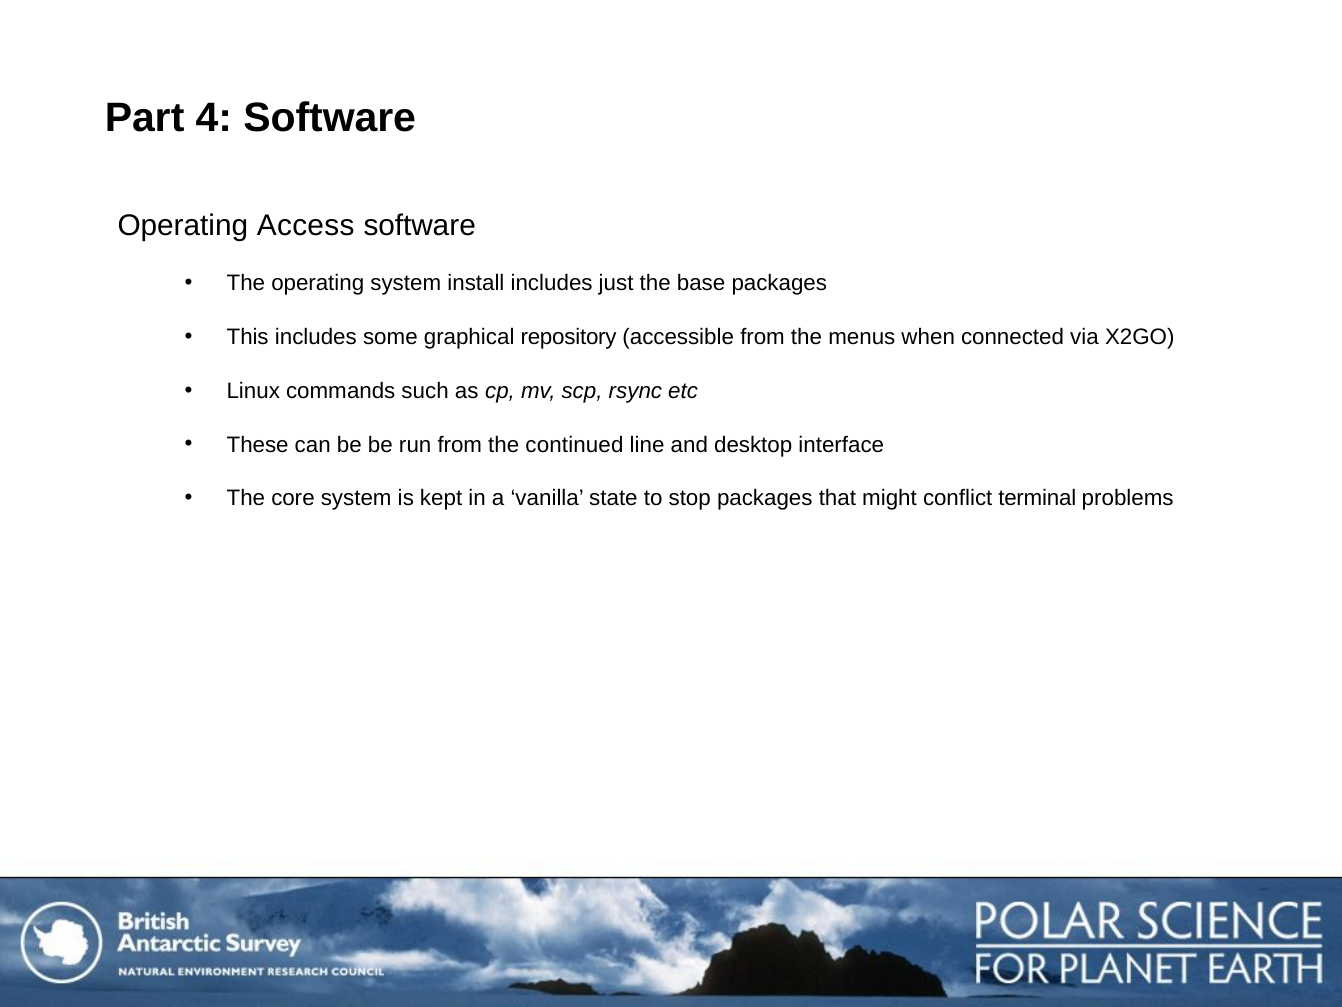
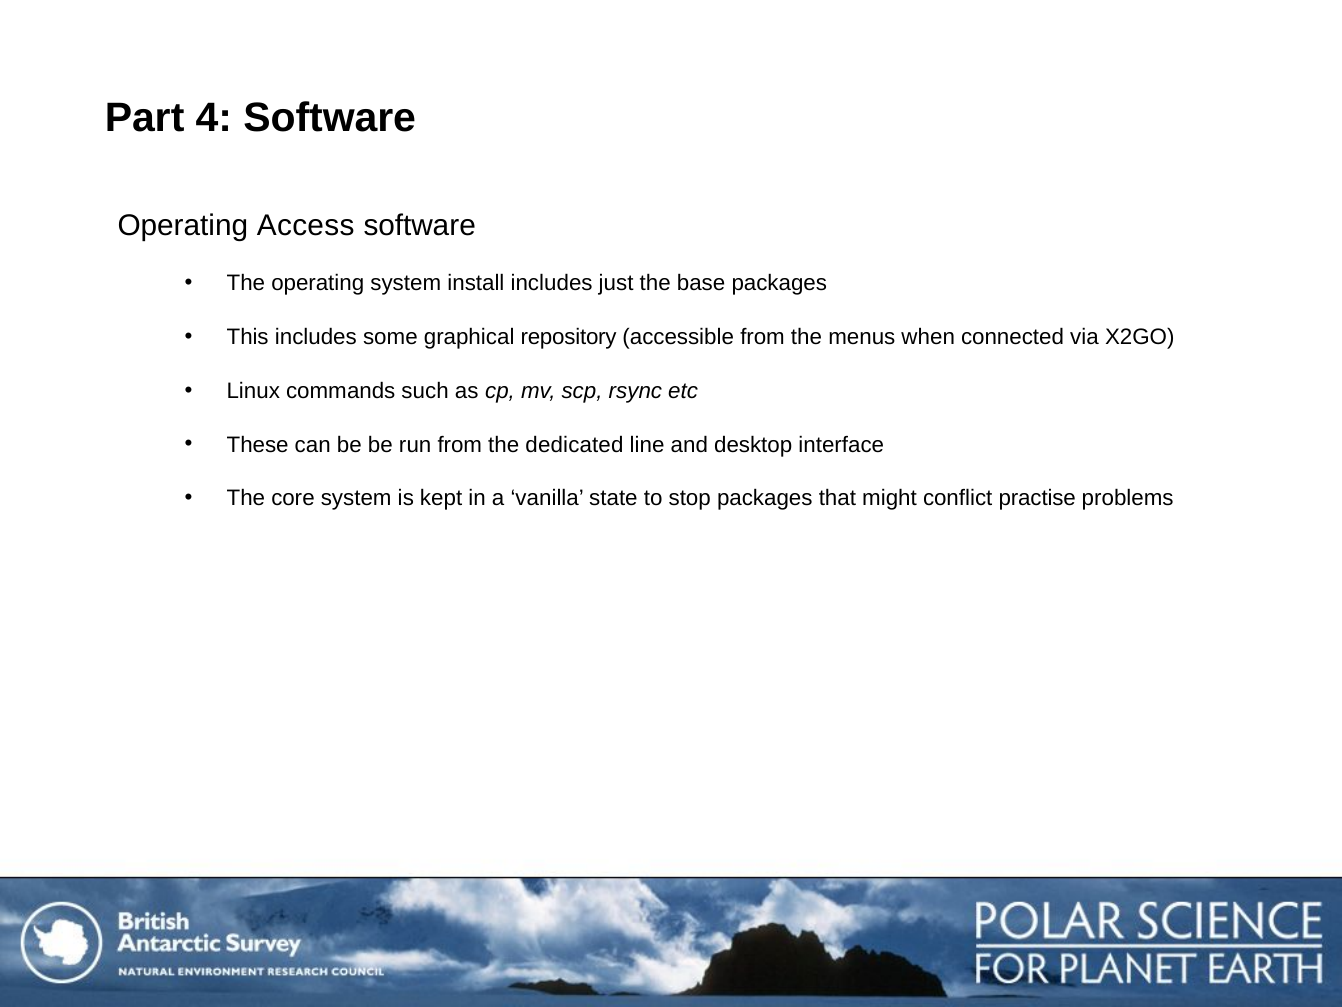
continued: continued -> dedicated (574, 444)
terminal: terminal -> practise (1037, 498)
